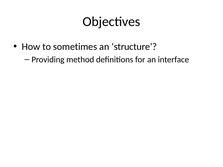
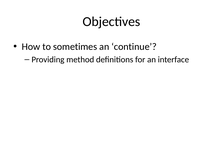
structure: structure -> continue (134, 47)
